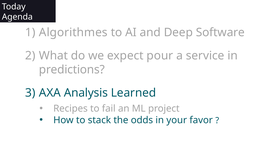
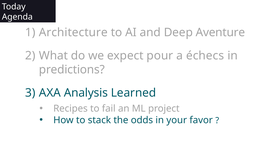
Algorithmes: Algorithmes -> Architecture (73, 32)
Software: Software -> Aventure (220, 32)
service: service -> échecs (205, 56)
